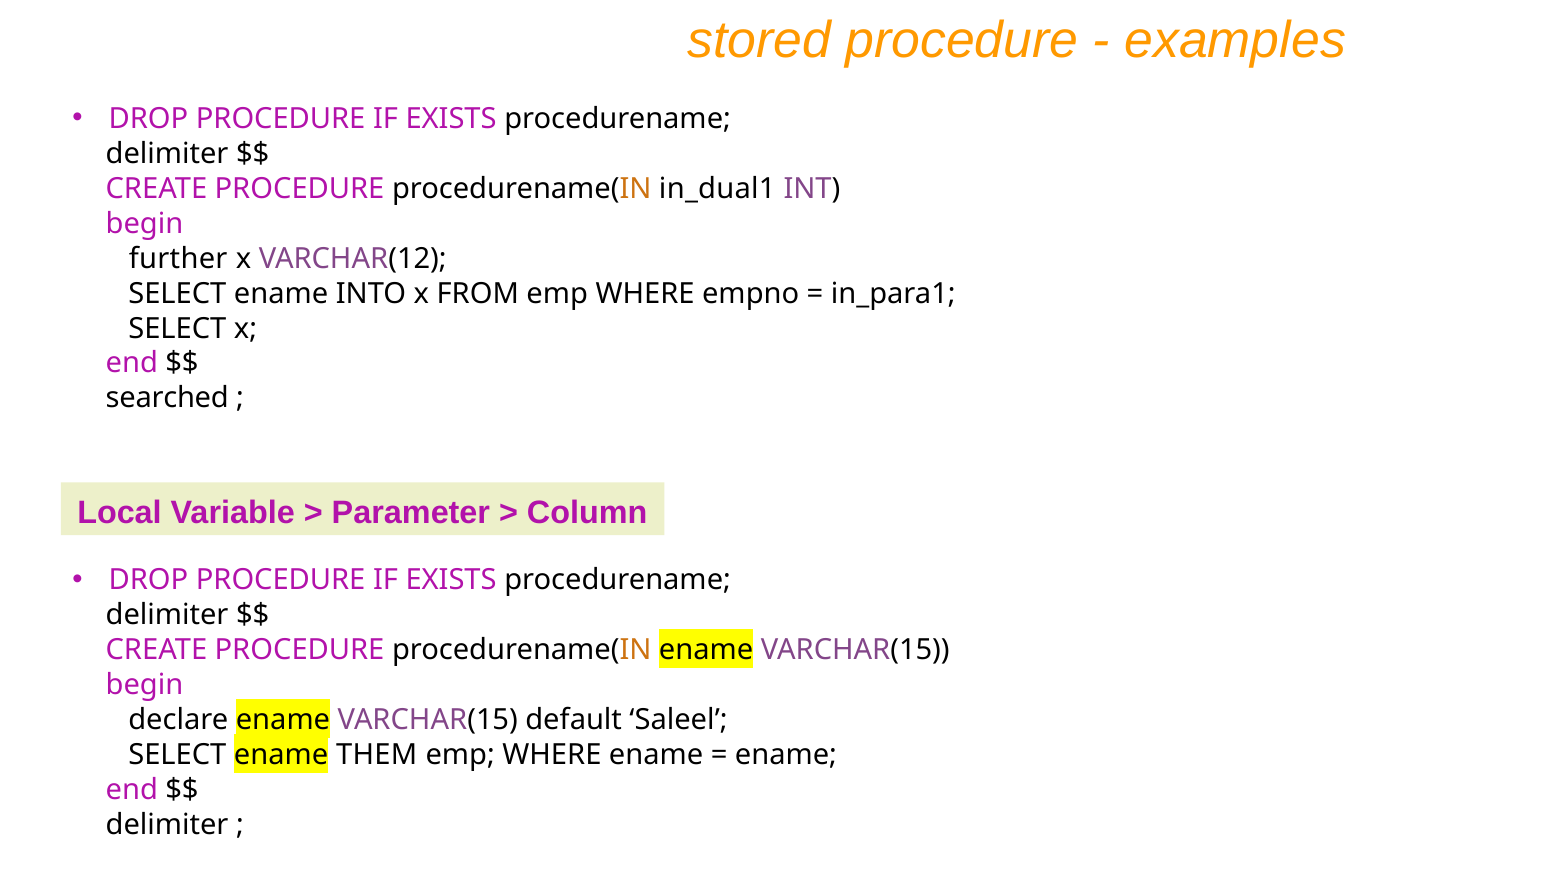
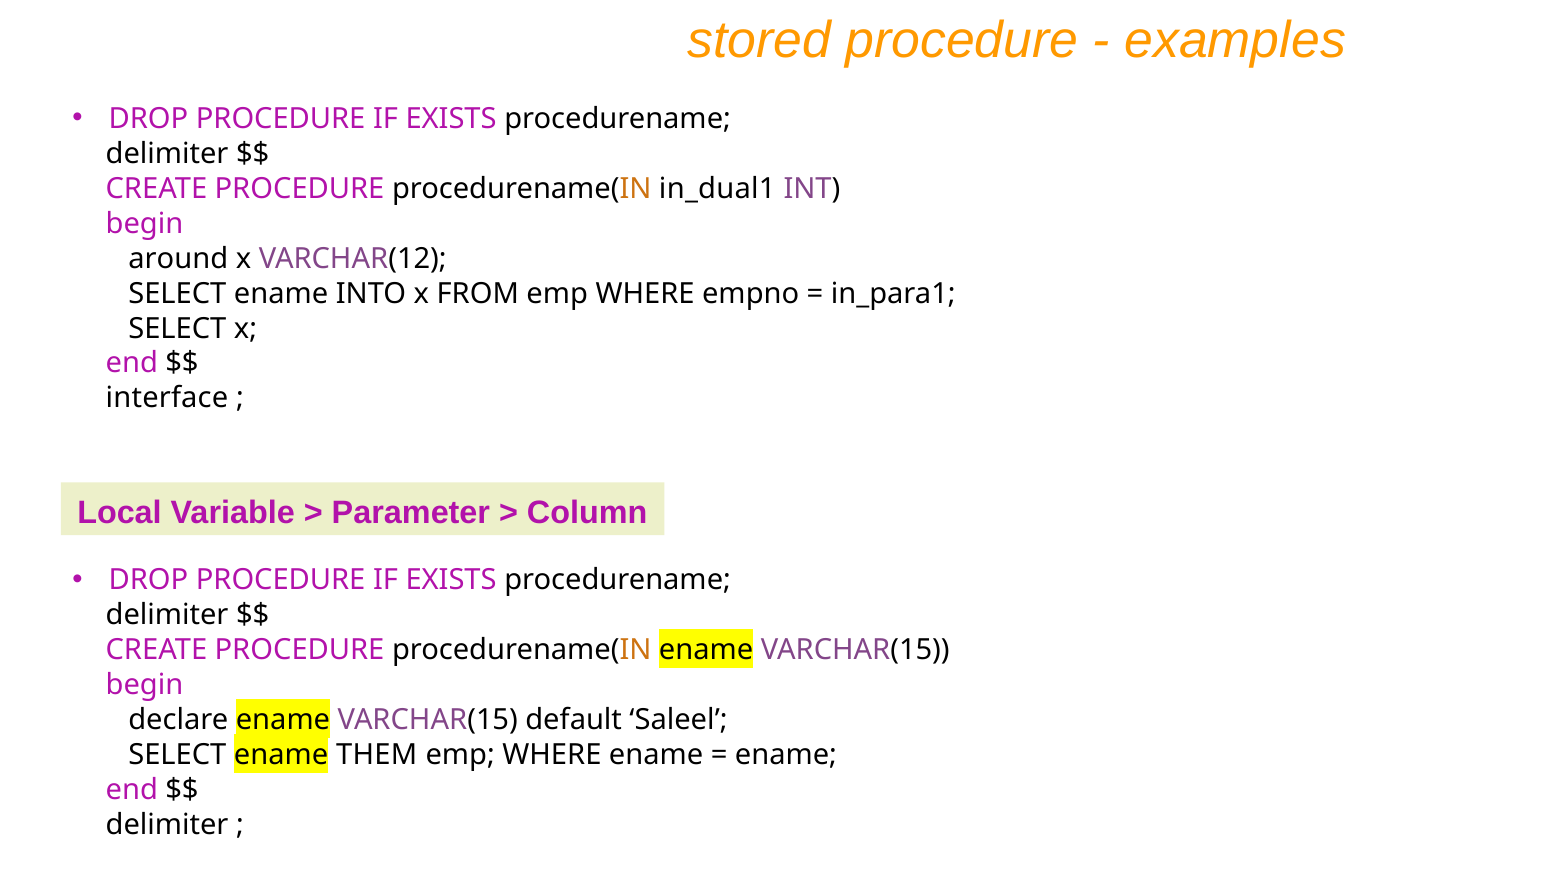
further: further -> around (178, 259)
searched: searched -> interface (167, 398)
